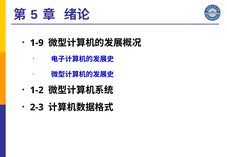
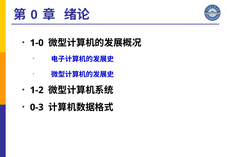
5: 5 -> 0 (34, 15)
1-9: 1-9 -> 1-0 (37, 43)
2-3: 2-3 -> 0-3 (37, 107)
